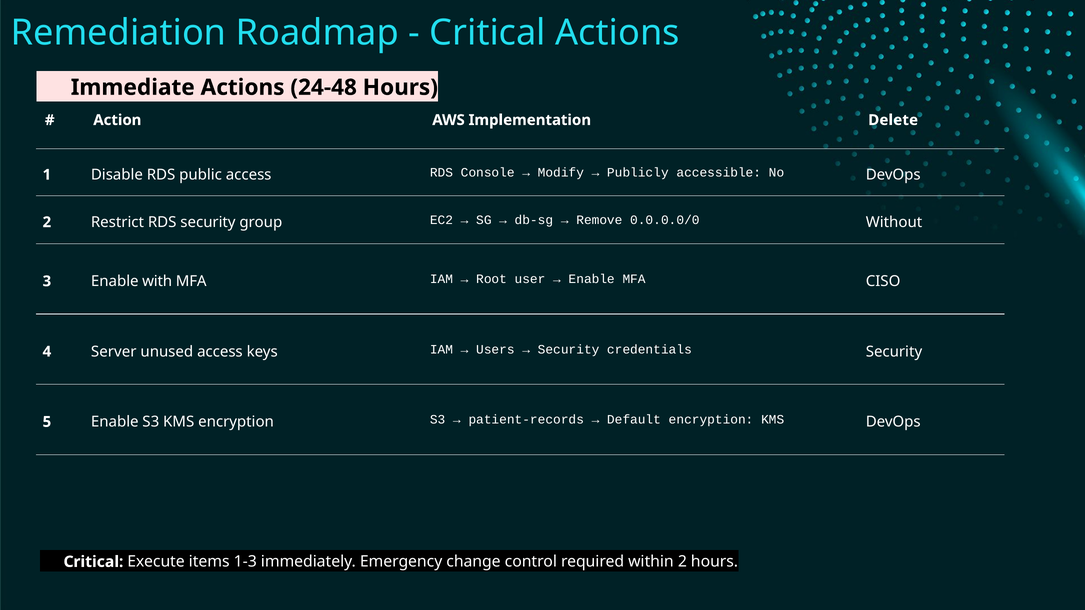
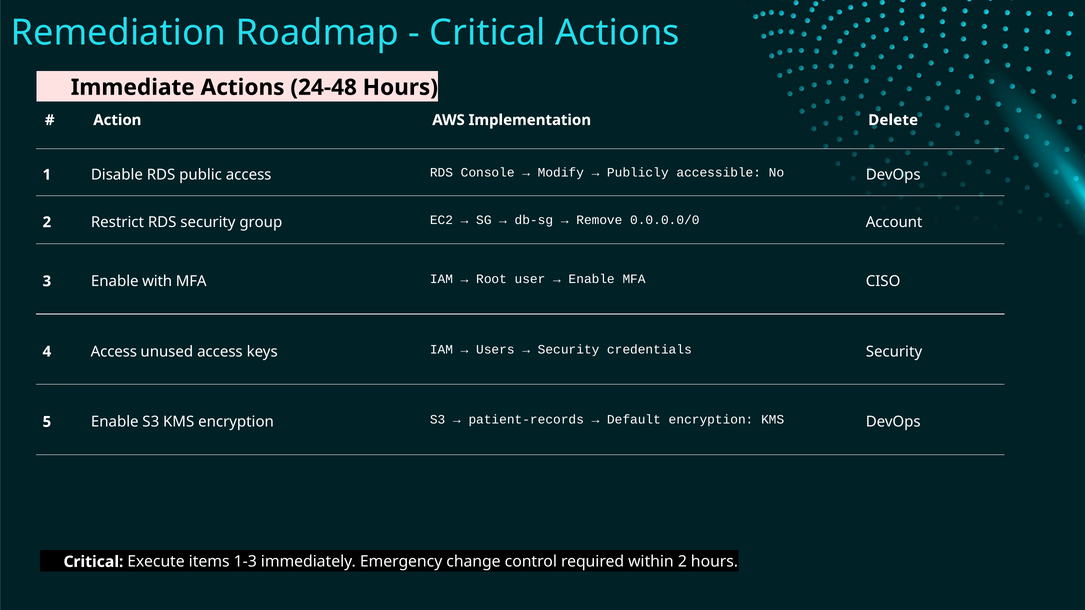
Without: Without -> Account (894, 222)
4 Server: Server -> Access (114, 352)
